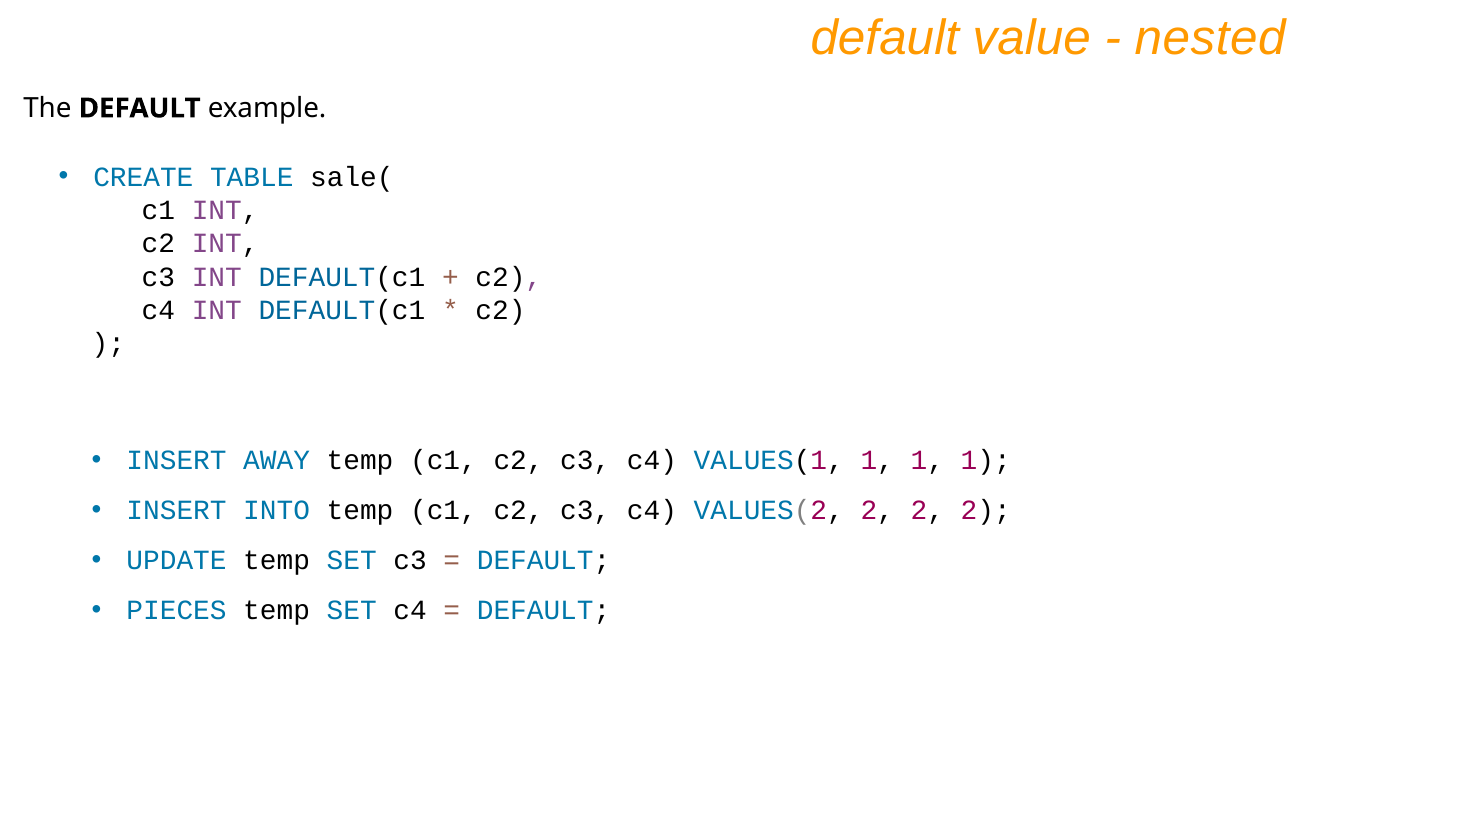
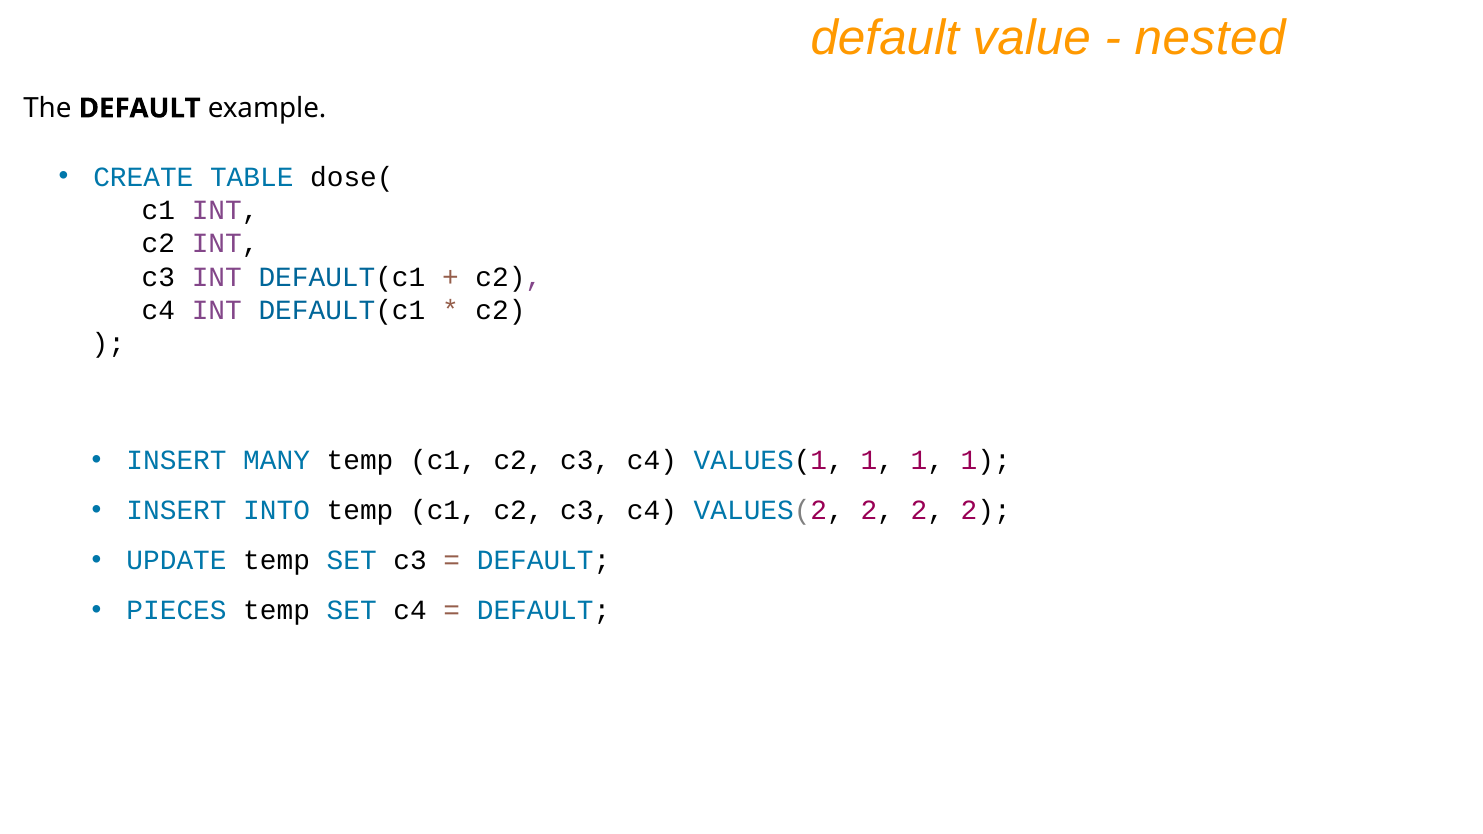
sale(: sale( -> dose( (352, 177)
AWAY: AWAY -> MANY (277, 461)
